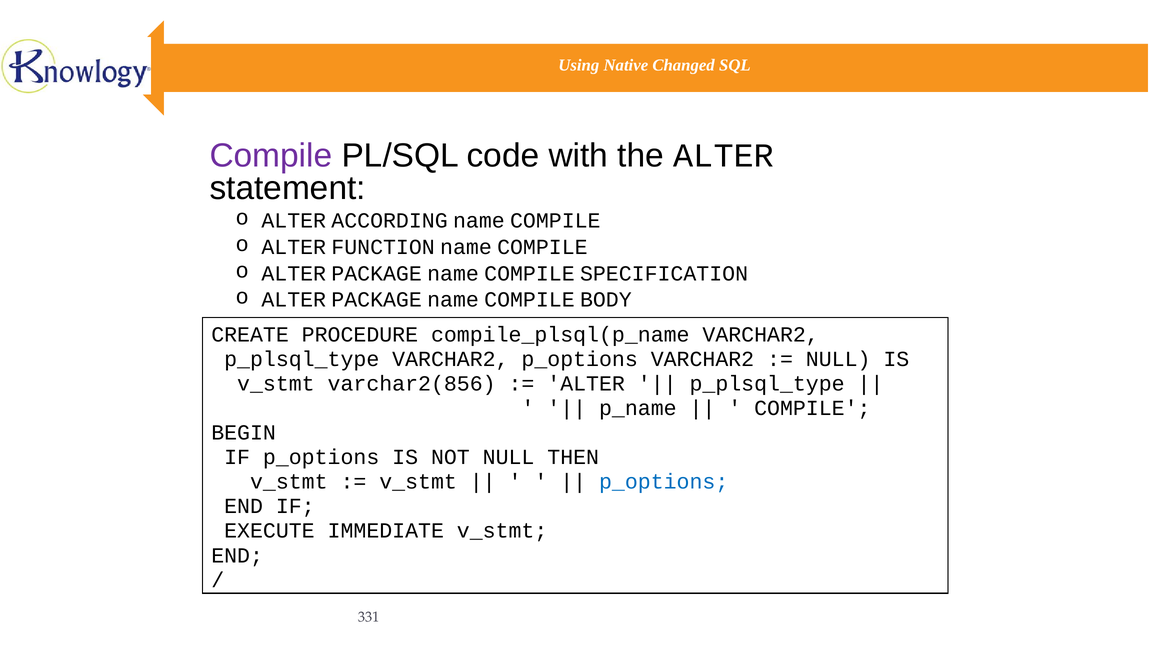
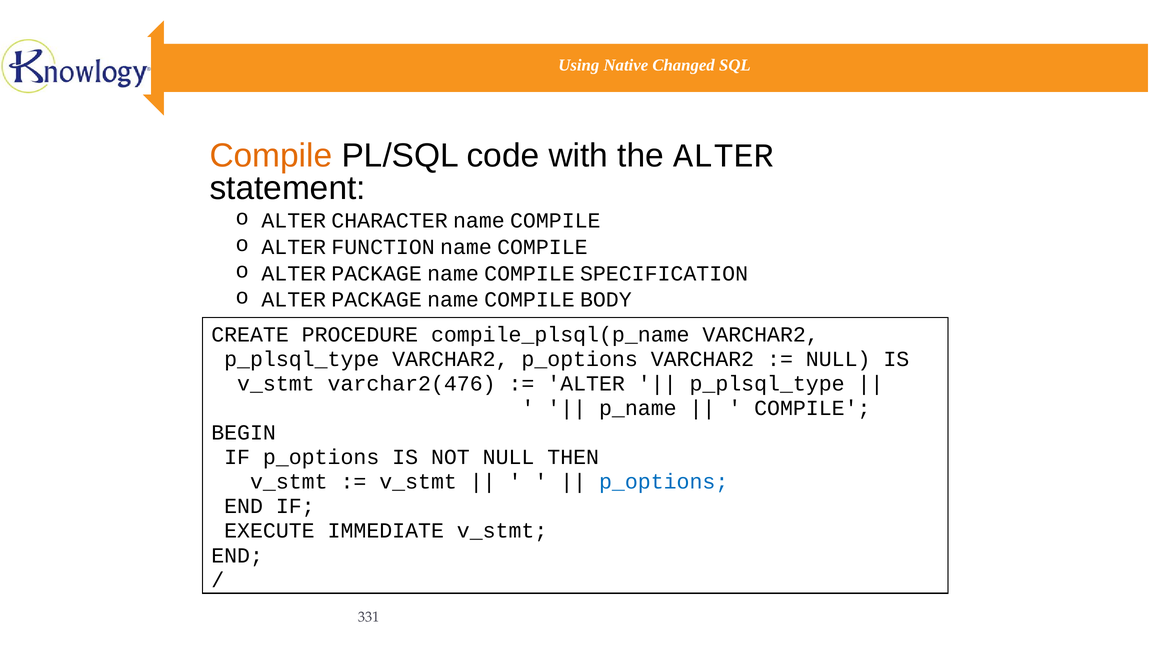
Compile colour: purple -> orange (271, 156)
ACCORDING: ACCORDING -> CHARACTER (390, 221)
varchar2(856: varchar2(856 -> varchar2(476 (412, 384)
